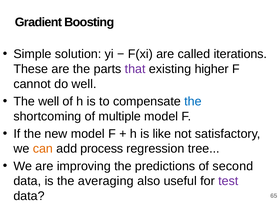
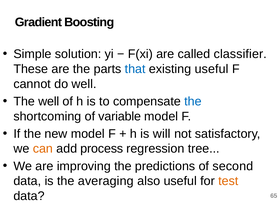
iterations: iterations -> classifier (240, 54)
that colour: purple -> blue (135, 69)
existing higher: higher -> useful (212, 69)
multiple: multiple -> variable (120, 116)
like: like -> will (162, 134)
test colour: purple -> orange (228, 181)
